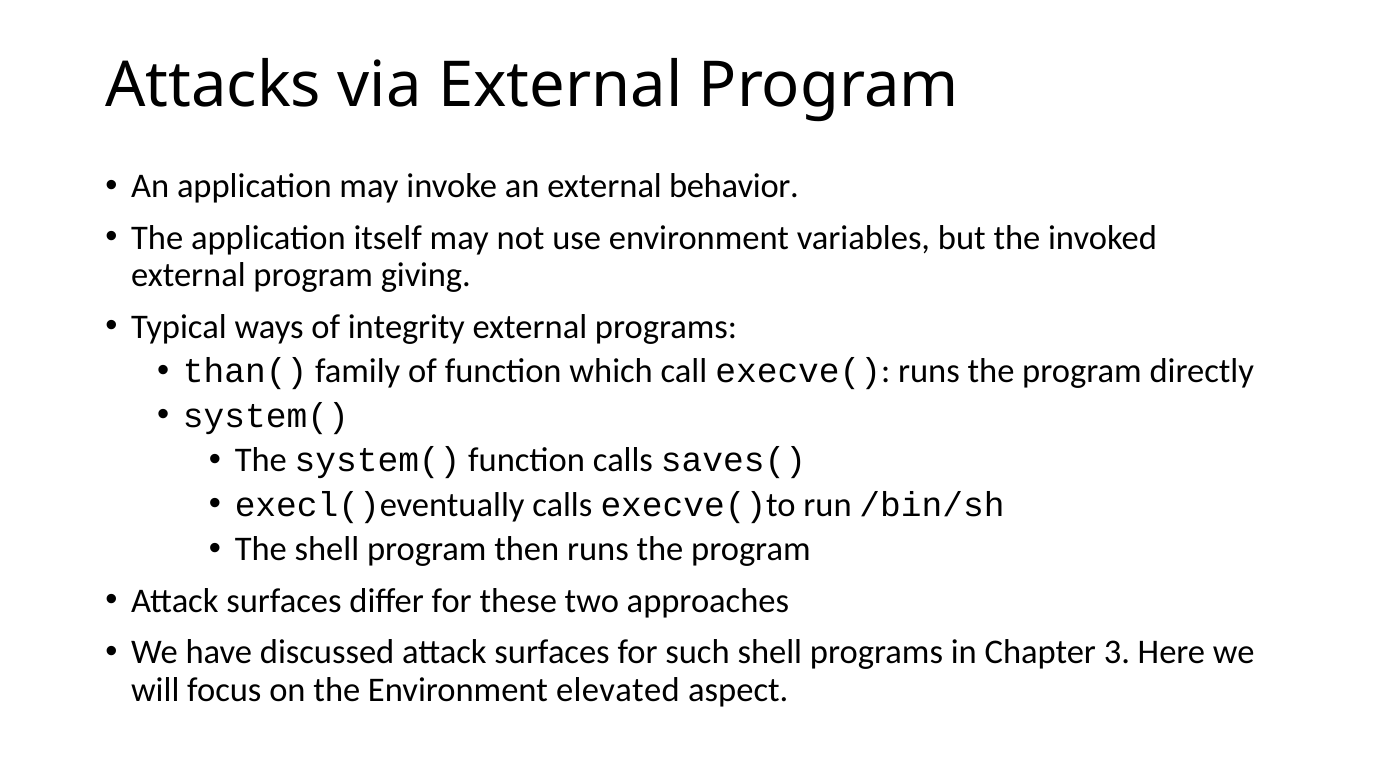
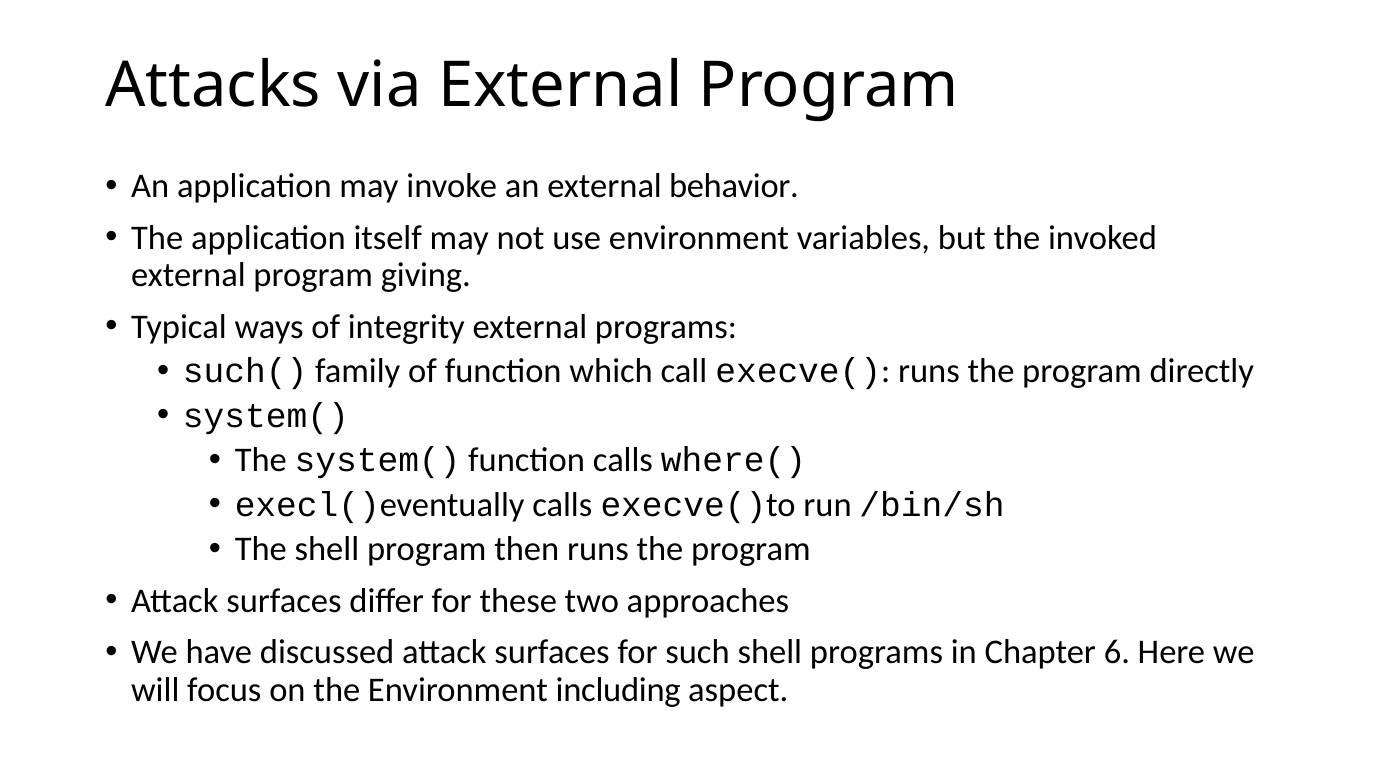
than(: than( -> such( (245, 371)
saves(: saves( -> where( (733, 460)
3: 3 -> 6 (1117, 652)
elevated: elevated -> including (618, 690)
